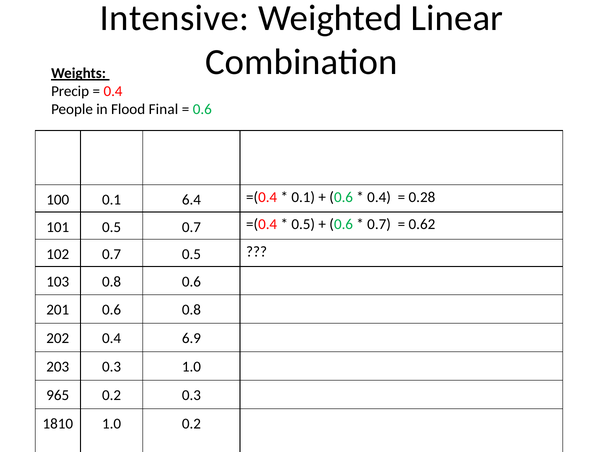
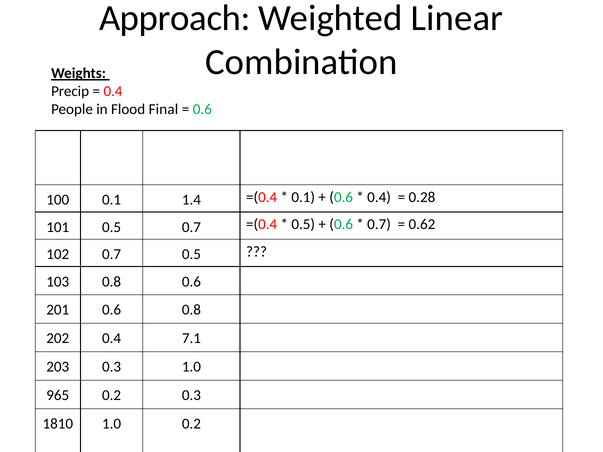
Intensive: Intensive -> Approach (175, 18)
6.4: 6.4 -> 1.4 (191, 200)
6.9: 6.9 -> 7.1 (191, 339)
